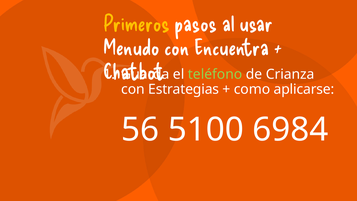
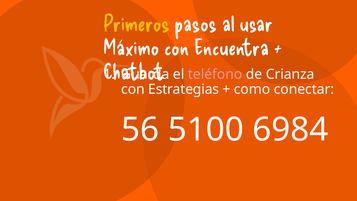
Menudo: Menudo -> Máximo (131, 48)
teléfono colour: light green -> pink (215, 74)
aplicarse: aplicarse -> conectar (304, 89)
